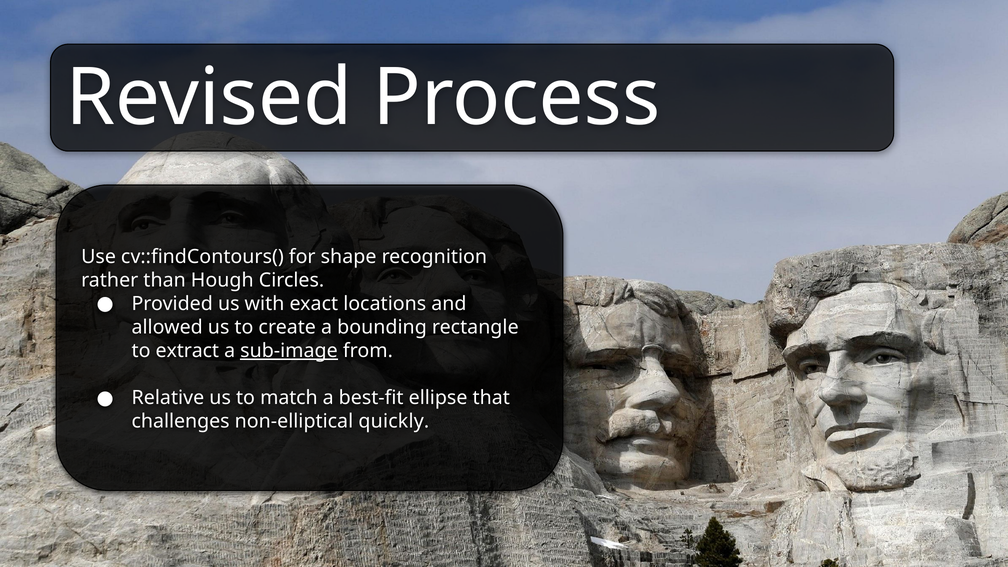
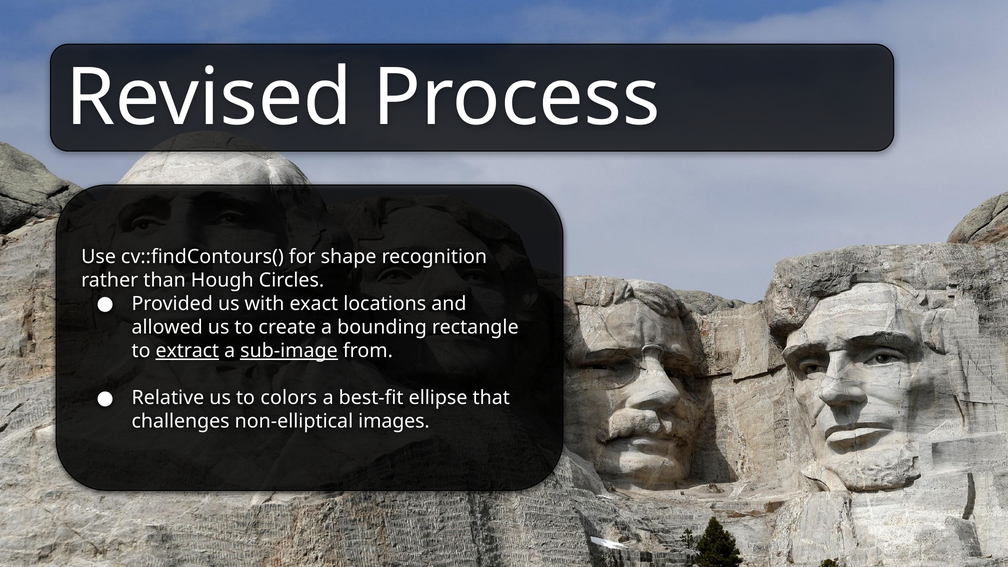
extract underline: none -> present (187, 351)
match: match -> colors (289, 398)
quickly: quickly -> images (394, 421)
